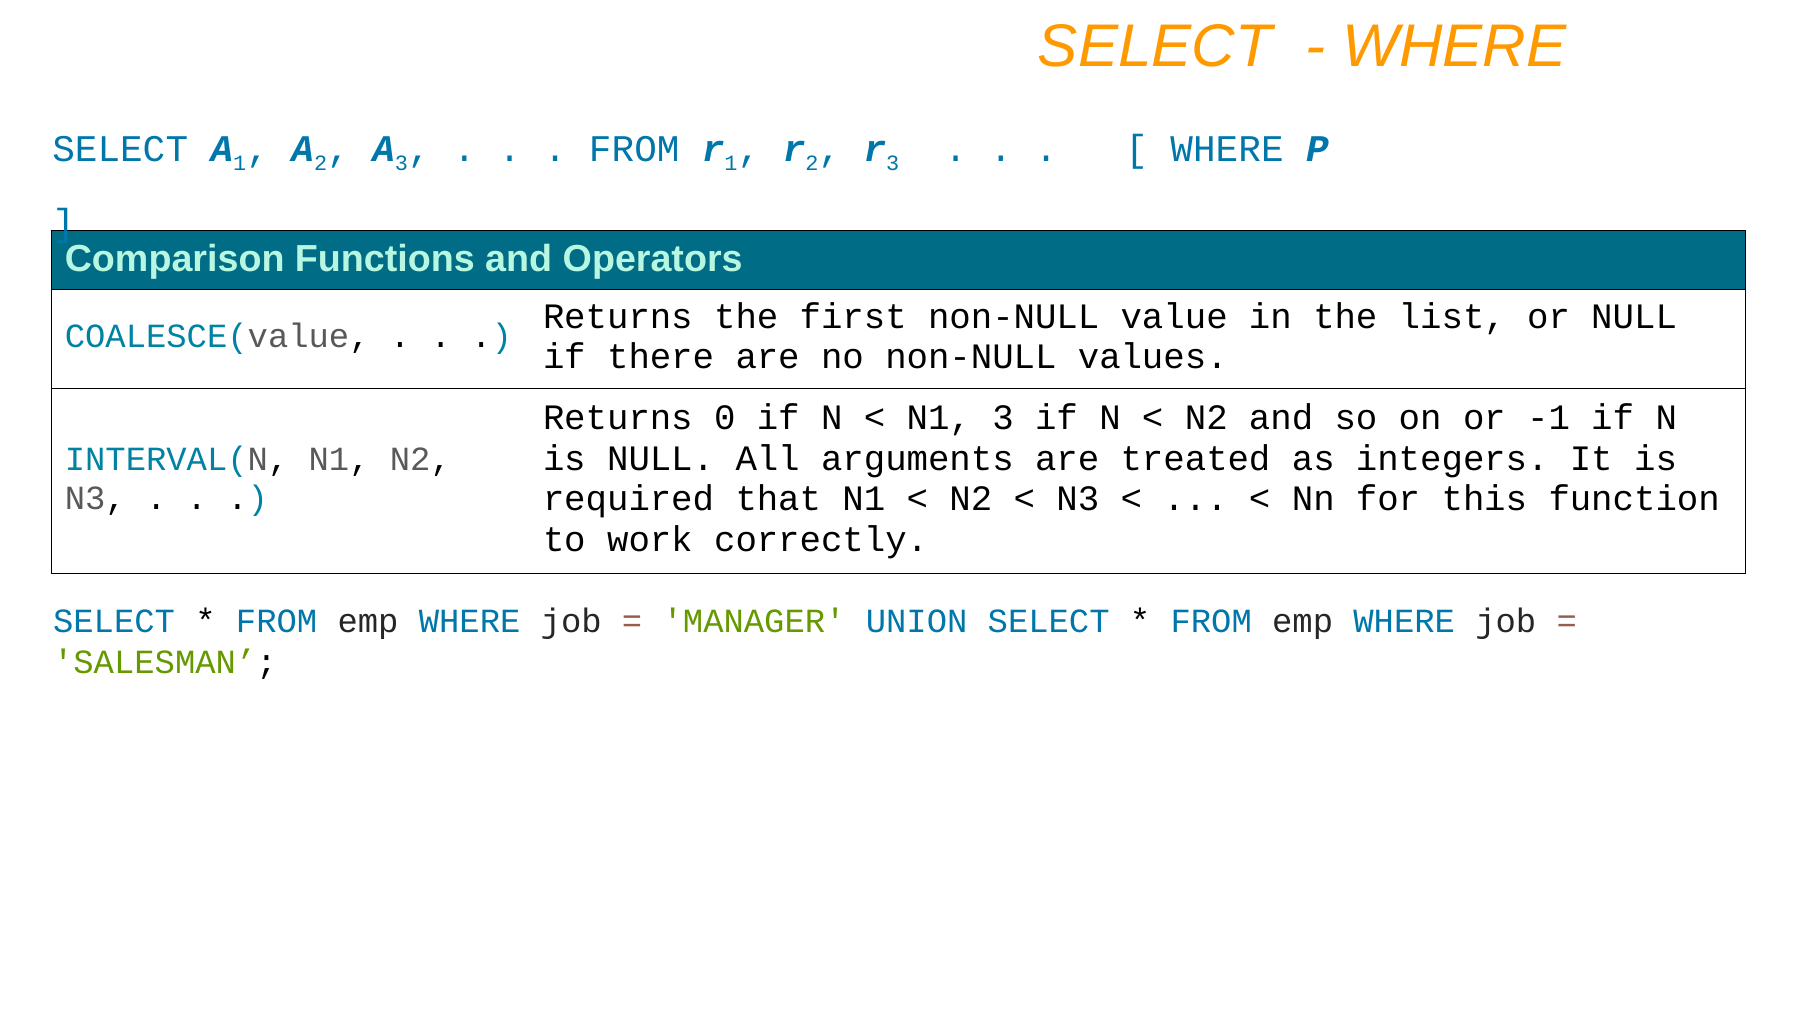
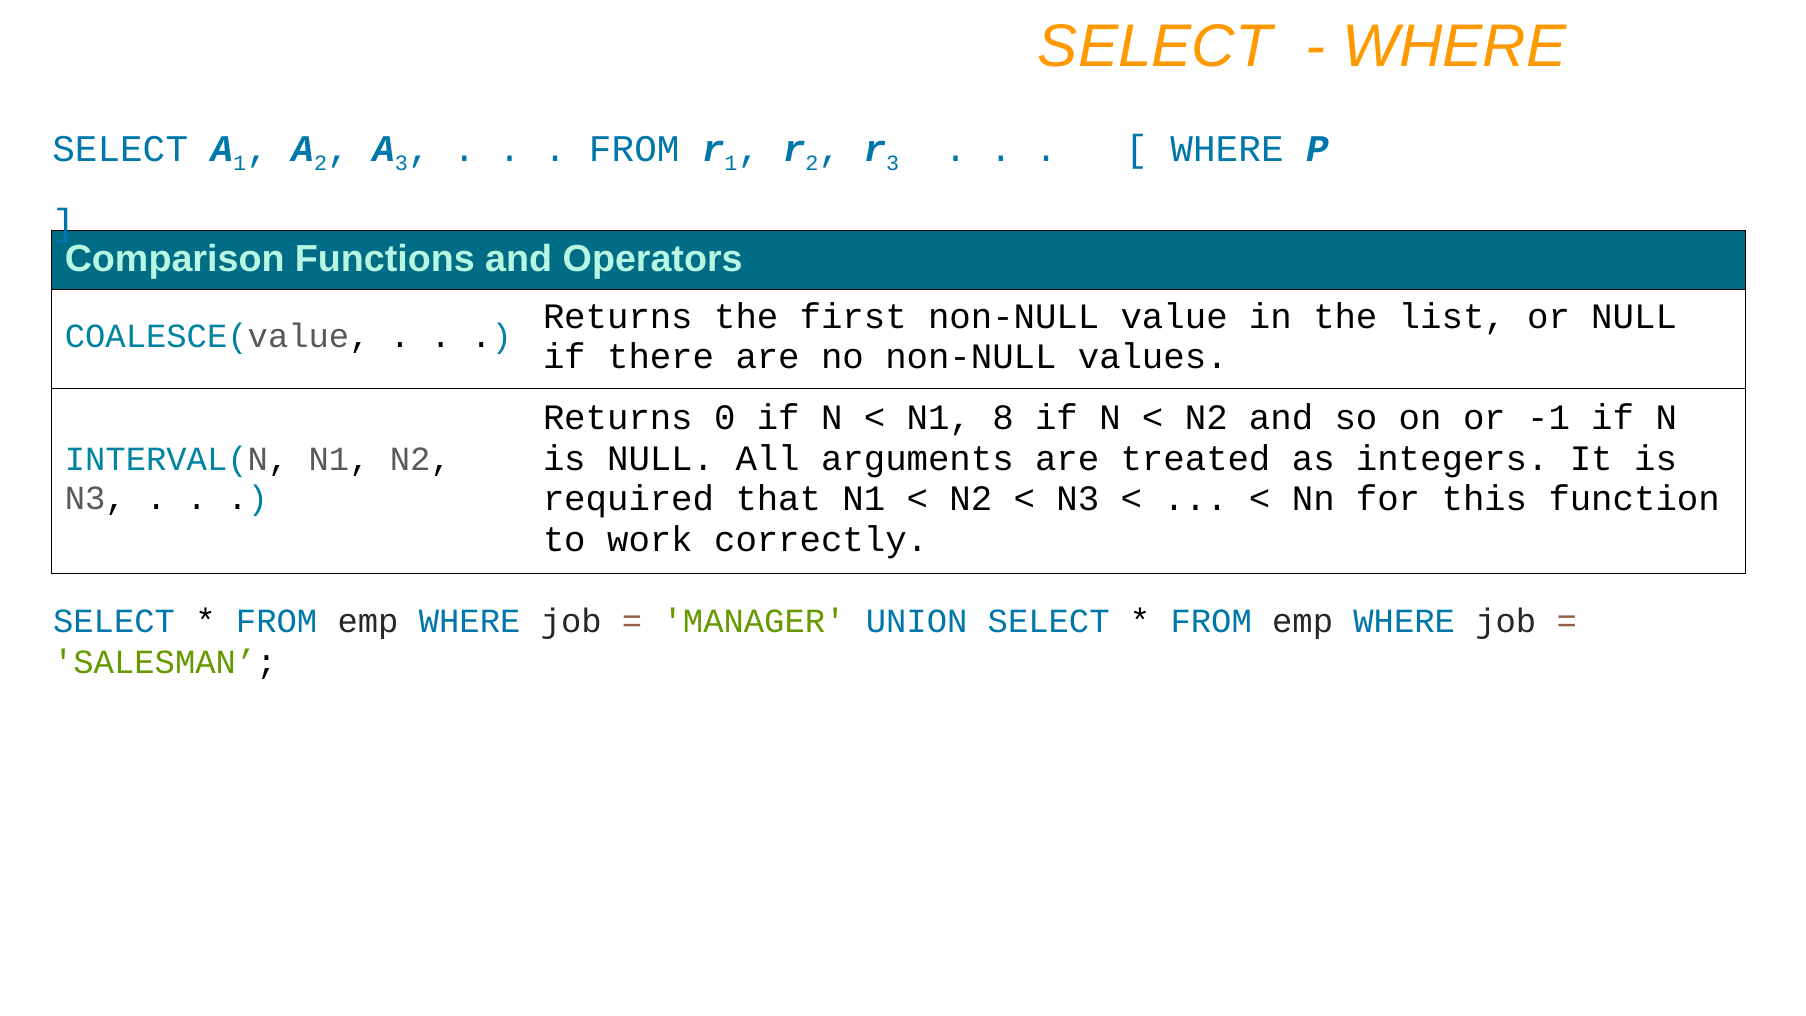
N1 3: 3 -> 8 (1003, 418)
